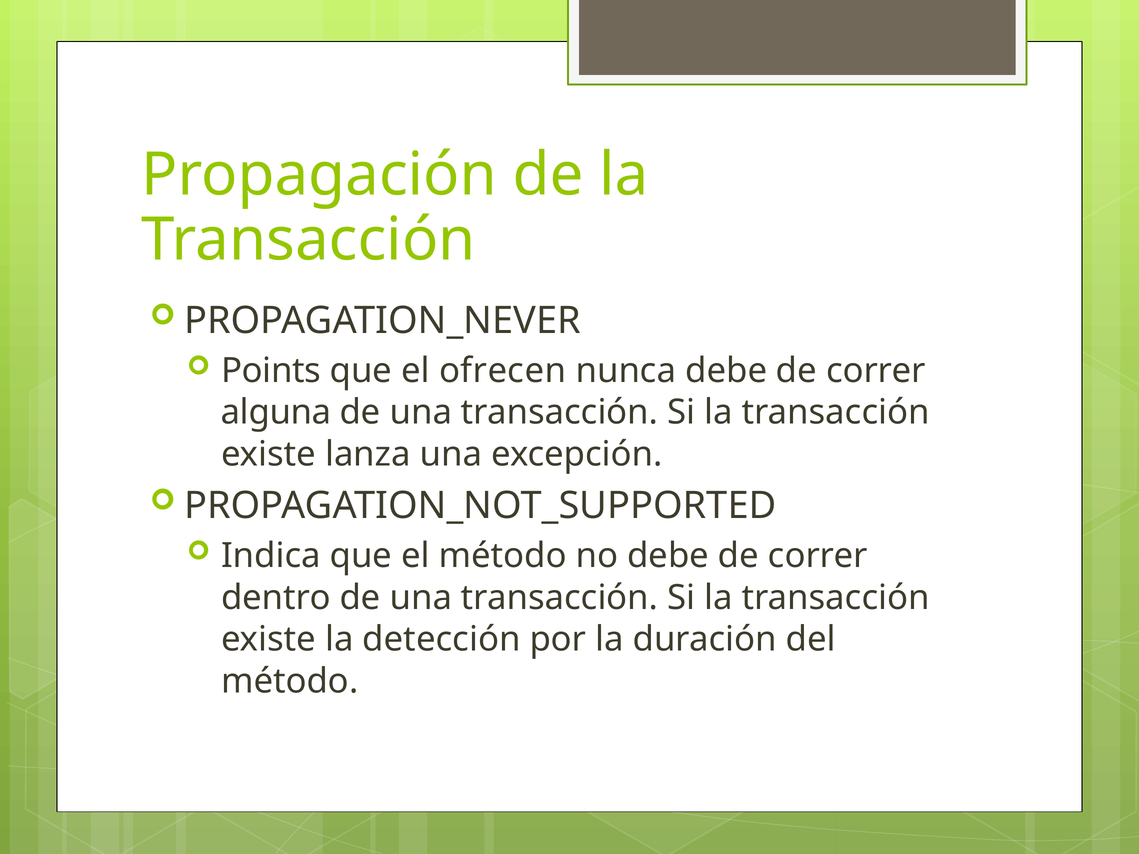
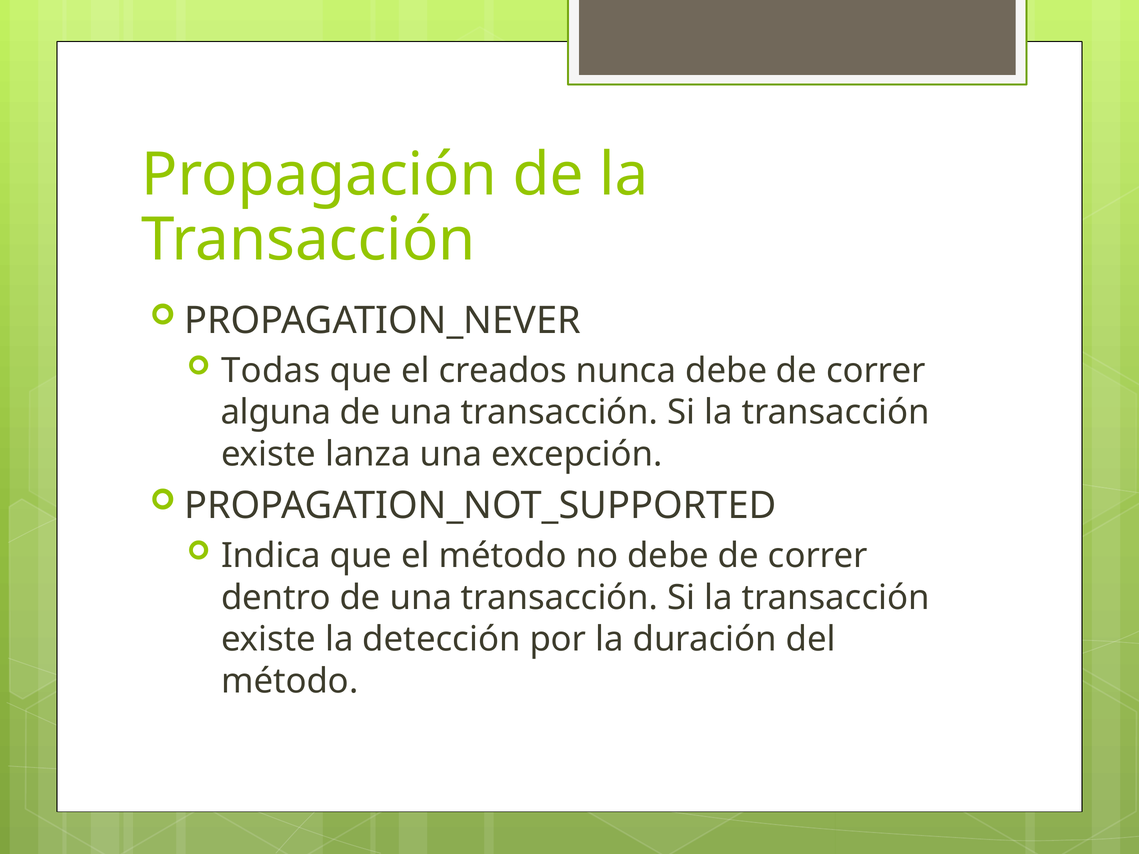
Points: Points -> Todas (271, 371)
ofrecen: ofrecen -> creados (503, 371)
